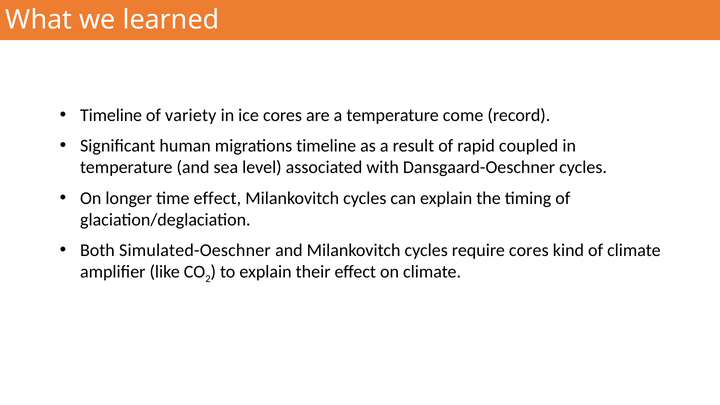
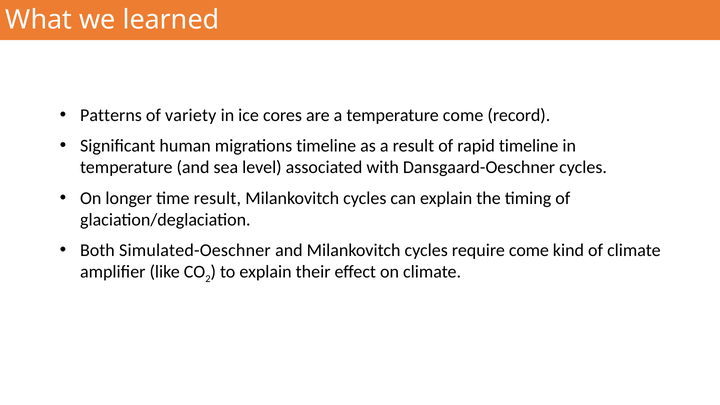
Timeline: Timeline -> Patterns (111, 115)
rapid coupled: coupled -> timeline (529, 146)
time effect: effect -> result (217, 198)
require cores: cores -> come (529, 250)
